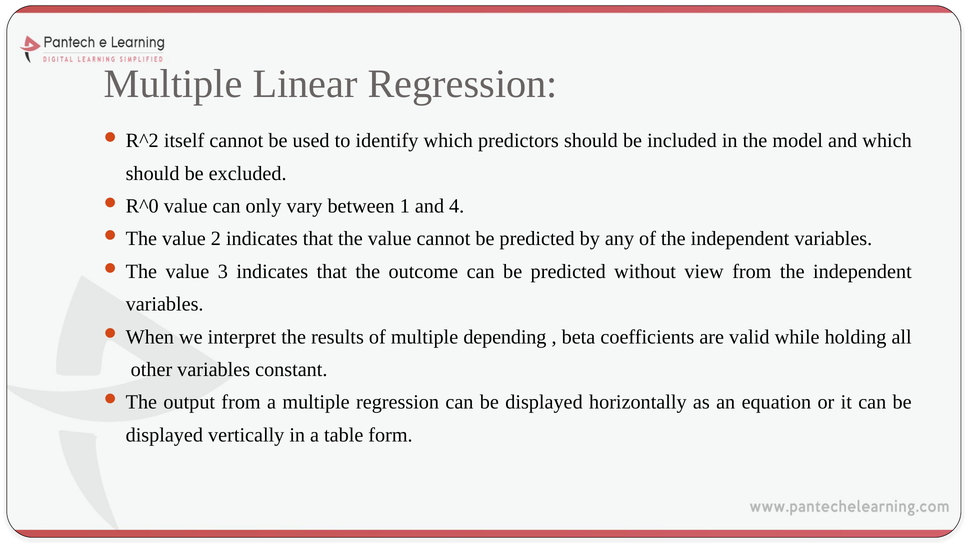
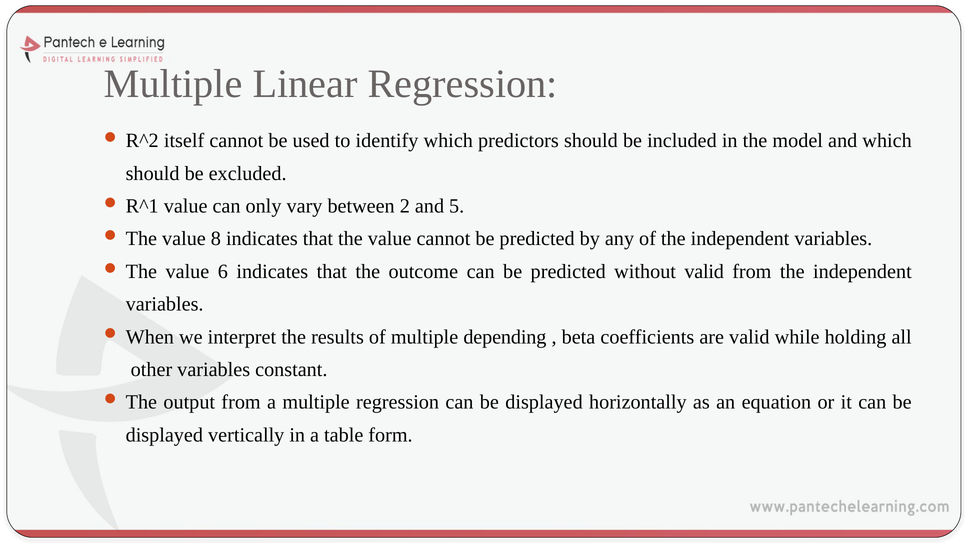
R^0: R^0 -> R^1 (142, 206)
1: 1 -> 2 (405, 206)
4: 4 -> 5 (457, 206)
2: 2 -> 8 (216, 239)
3: 3 -> 6 (223, 271)
without view: view -> valid (704, 271)
